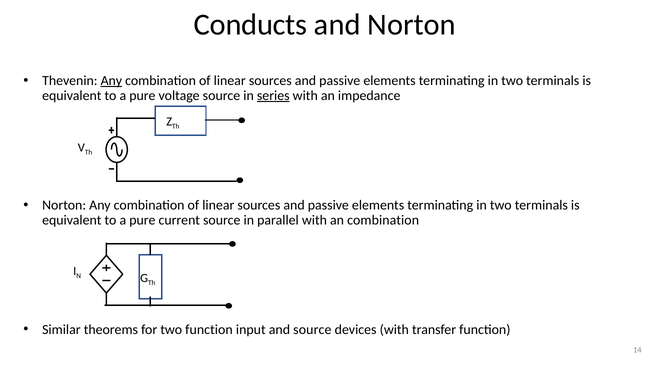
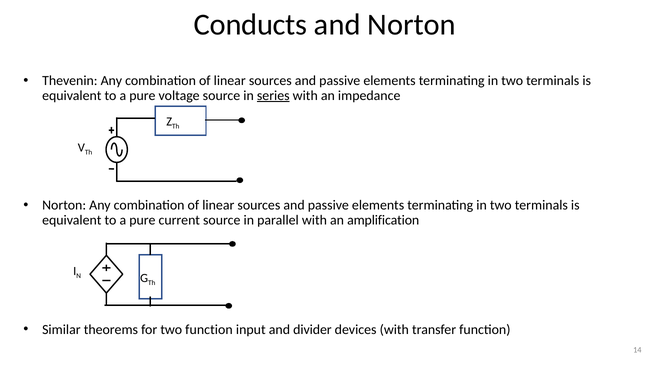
Any underline: present -> none (111, 81)
an combination: combination -> amplification (383, 220)
and source: source -> divider (312, 330)
